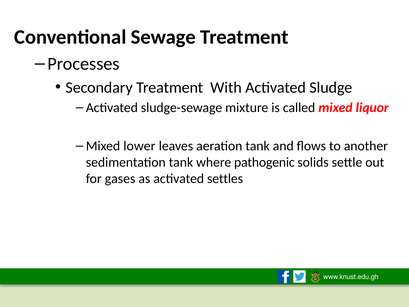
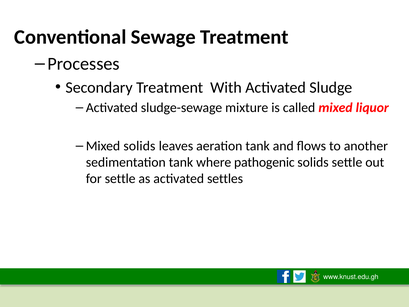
Mixed lower: lower -> solids (139, 146)
for gases: gases -> settle (120, 179)
